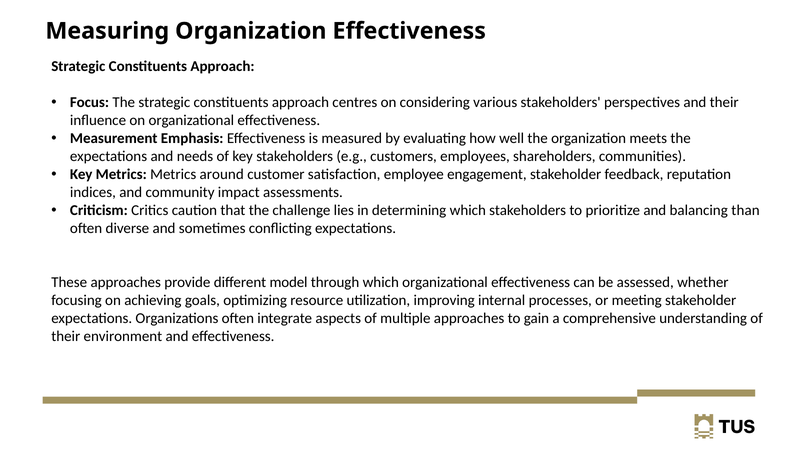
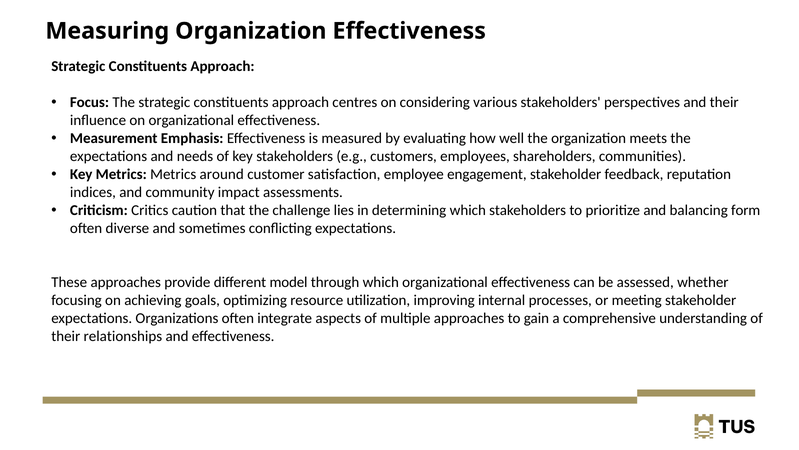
than: than -> form (746, 210)
environment: environment -> relationships (123, 336)
